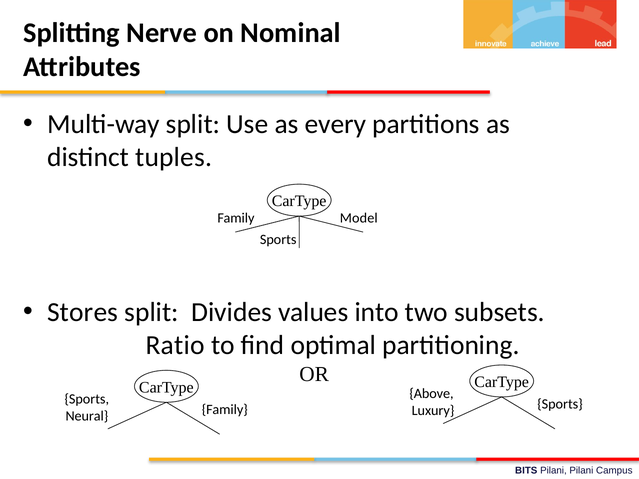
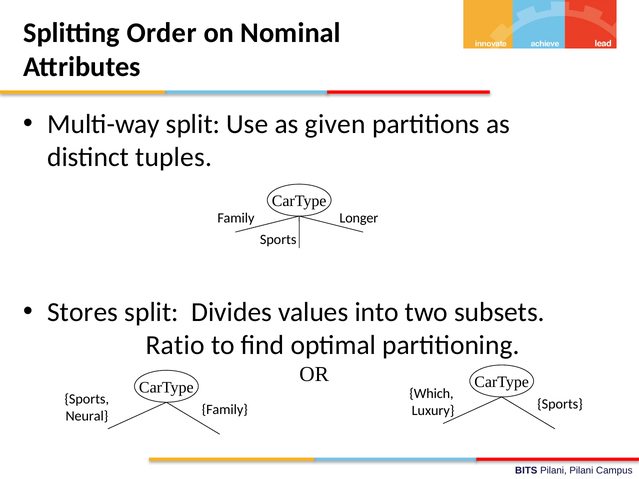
Nerve: Nerve -> Order (162, 33)
every: every -> given (335, 124)
Model: Model -> Longer (359, 218)
Above: Above -> Which (432, 394)
